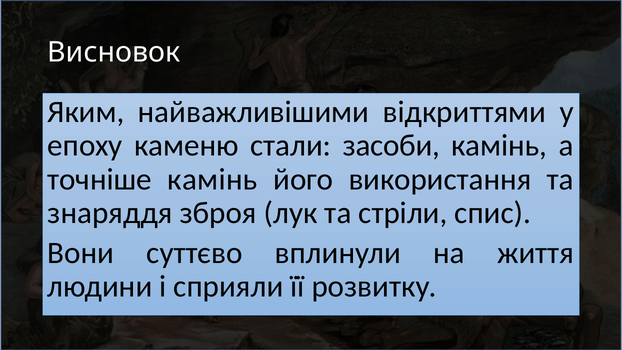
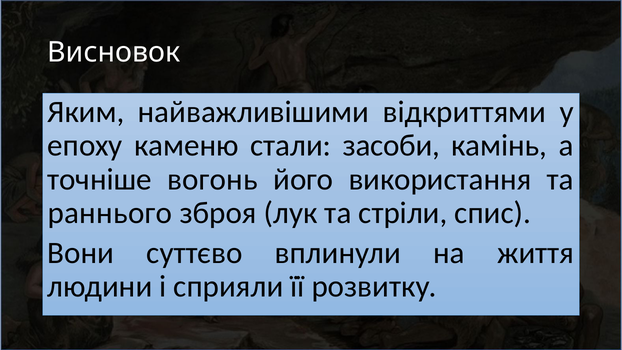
точніше камінь: камінь -> вогонь (212, 179)
знаряддя: знаряддя -> раннього (110, 213)
